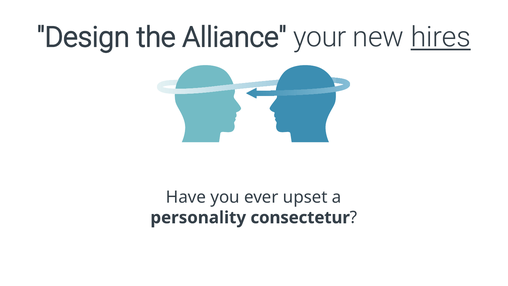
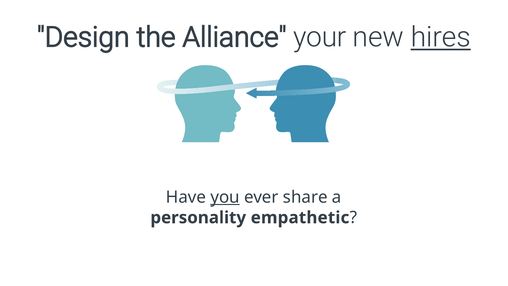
you underline: none -> present (225, 197)
upset: upset -> share (305, 197)
consectetur: consectetur -> empathetic (300, 217)
